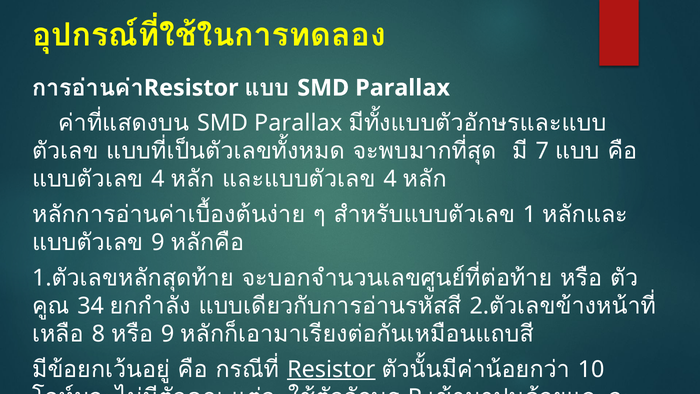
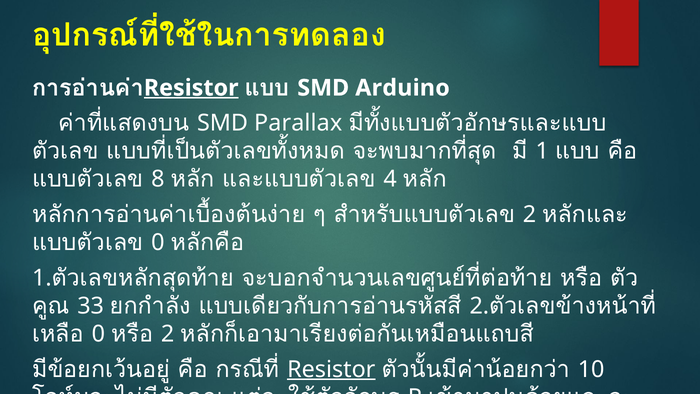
Resistor underline: none -> present (191, 88)
Parallax: Parallax -> Arduino (403, 88)
7: 7 -> 1 (542, 151)
4: 4 -> 8 (158, 179)
1: 1 -> 2 (529, 214)
9: 9 -> 0 (158, 242)
34: 34 -> 33 (91, 306)
8: 8 -> 0 (98, 334)
9: 9 -> 2 (168, 334)
